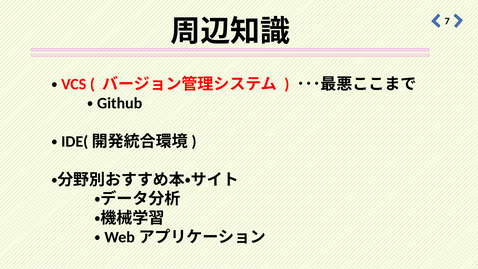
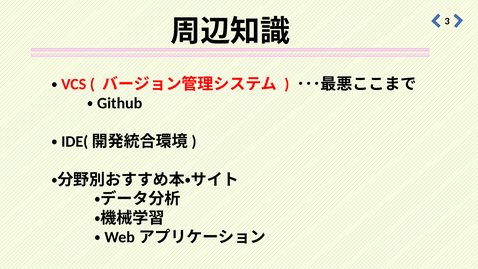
7: 7 -> 3 (447, 21)
